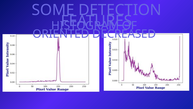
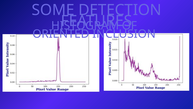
DECREASED: DECREASED -> INCLUSION (124, 34)
